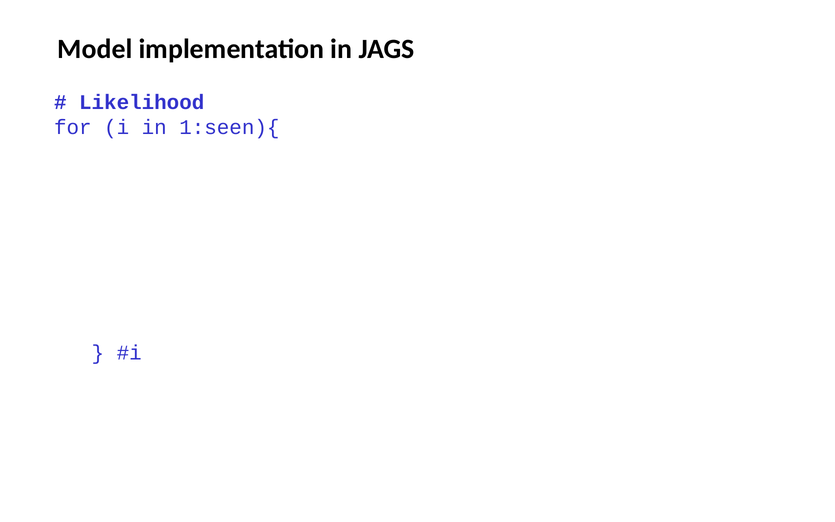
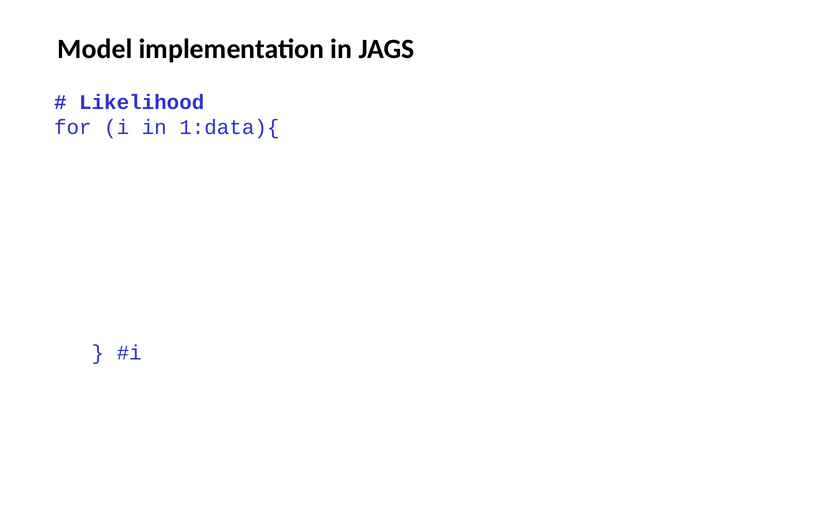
1:seen){: 1:seen){ -> 1:data){ (229, 127)
